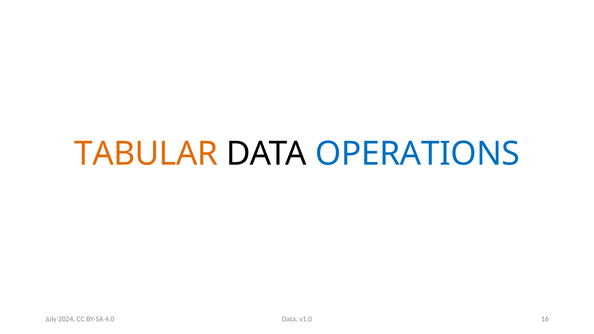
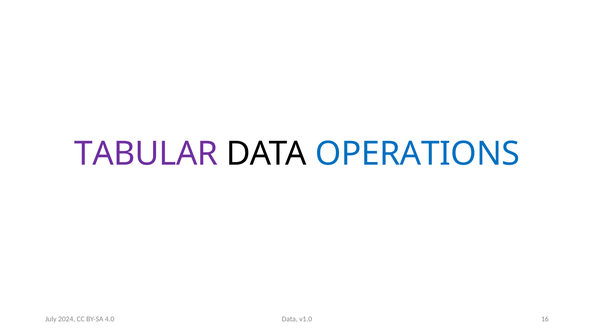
TABULAR colour: orange -> purple (146, 154)
